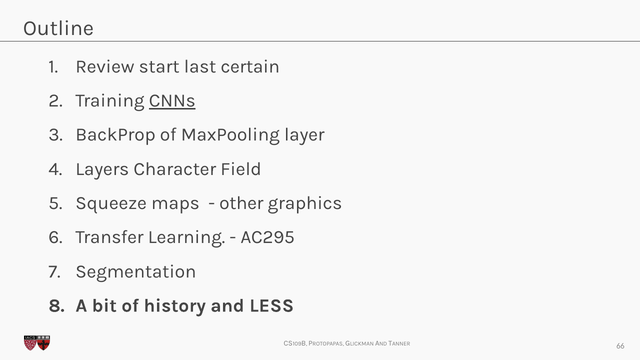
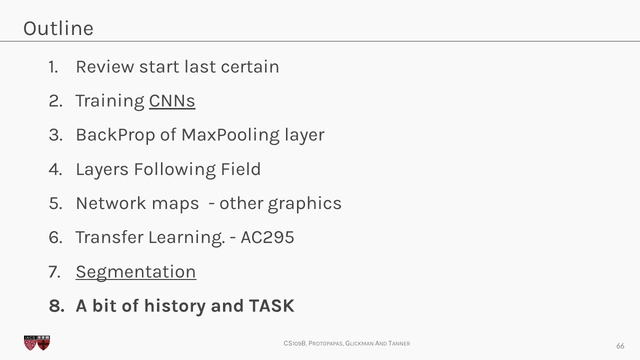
Character: Character -> Following (175, 169)
Squeeze: Squeeze -> Network (111, 203)
Segmentation underline: none -> present (136, 271)
LESS: LESS -> TASK (272, 306)
